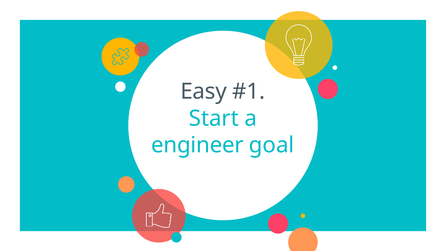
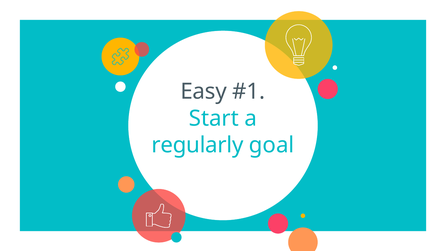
engineer: engineer -> regularly (197, 145)
